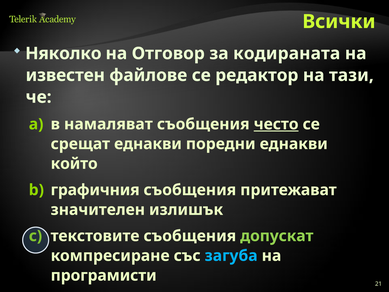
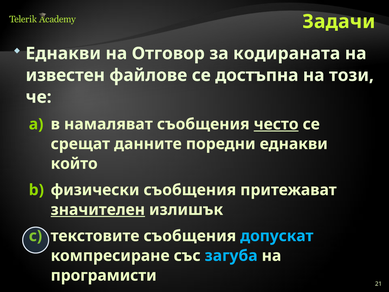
Всички: Всички -> Задачи (339, 22)
Няколко: Няколко -> Еднакви (63, 53)
редактор: редактор -> достъпна (257, 75)
тази: тази -> този (351, 75)
срещат еднакви: еднакви -> данните (148, 144)
графичния: графичния -> физически (95, 190)
значителен underline: none -> present (98, 210)
допускат colour: light green -> light blue (277, 236)
